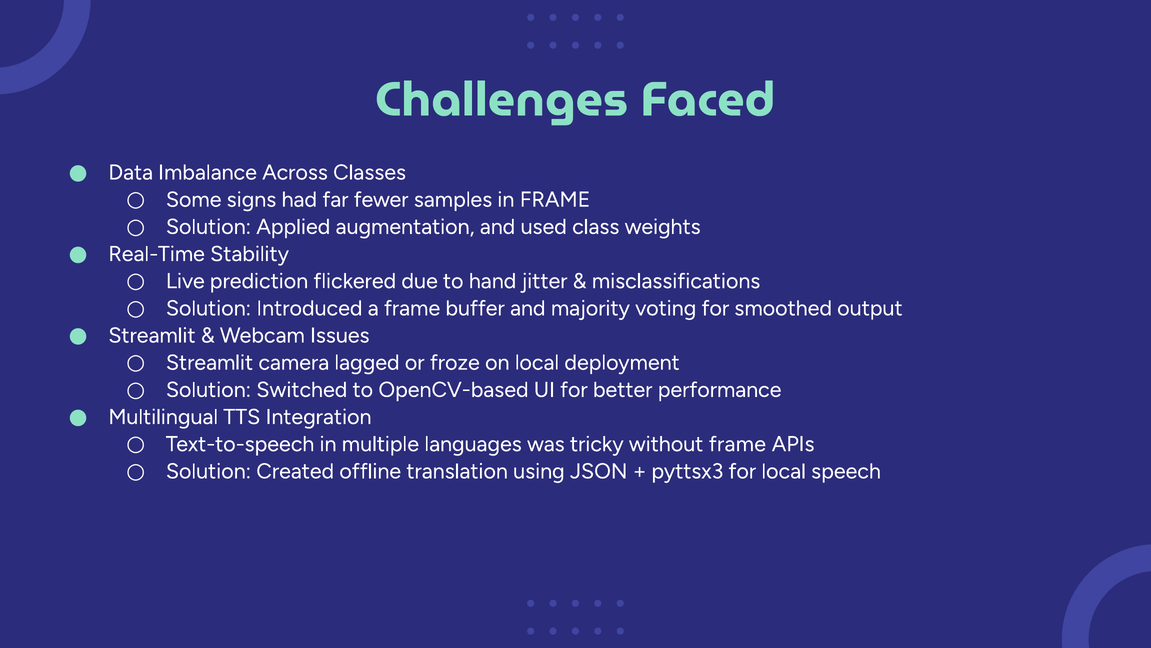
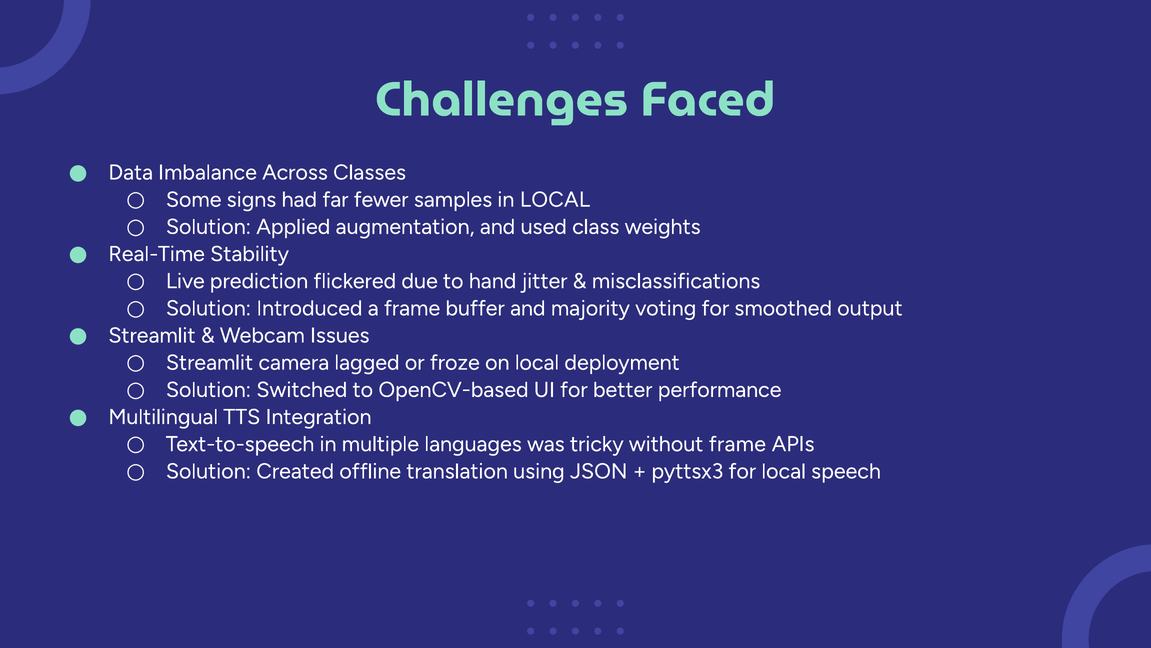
in FRAME: FRAME -> LOCAL (555, 199)
